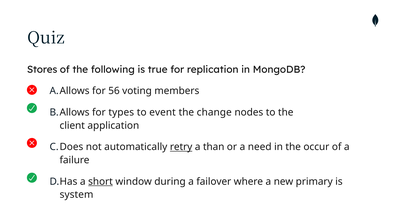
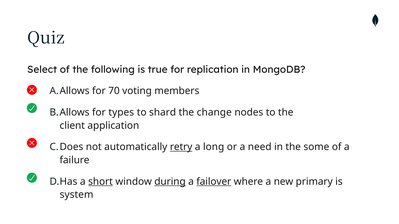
Stores: Stores -> Select (42, 70)
56: 56 -> 70 (114, 91)
event: event -> shard (163, 113)
than: than -> long (214, 147)
occur: occur -> some (316, 147)
during underline: none -> present (170, 182)
failover underline: none -> present (214, 182)
